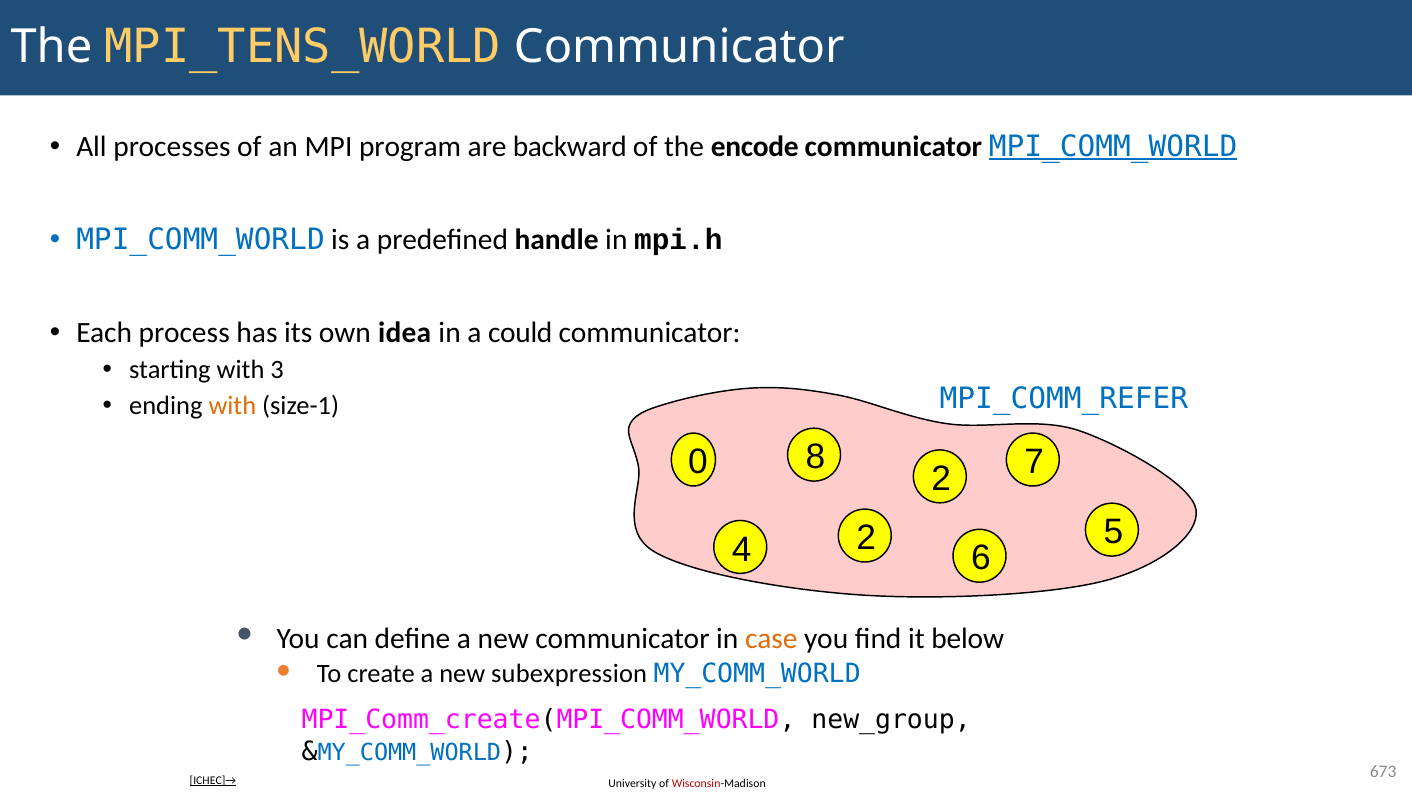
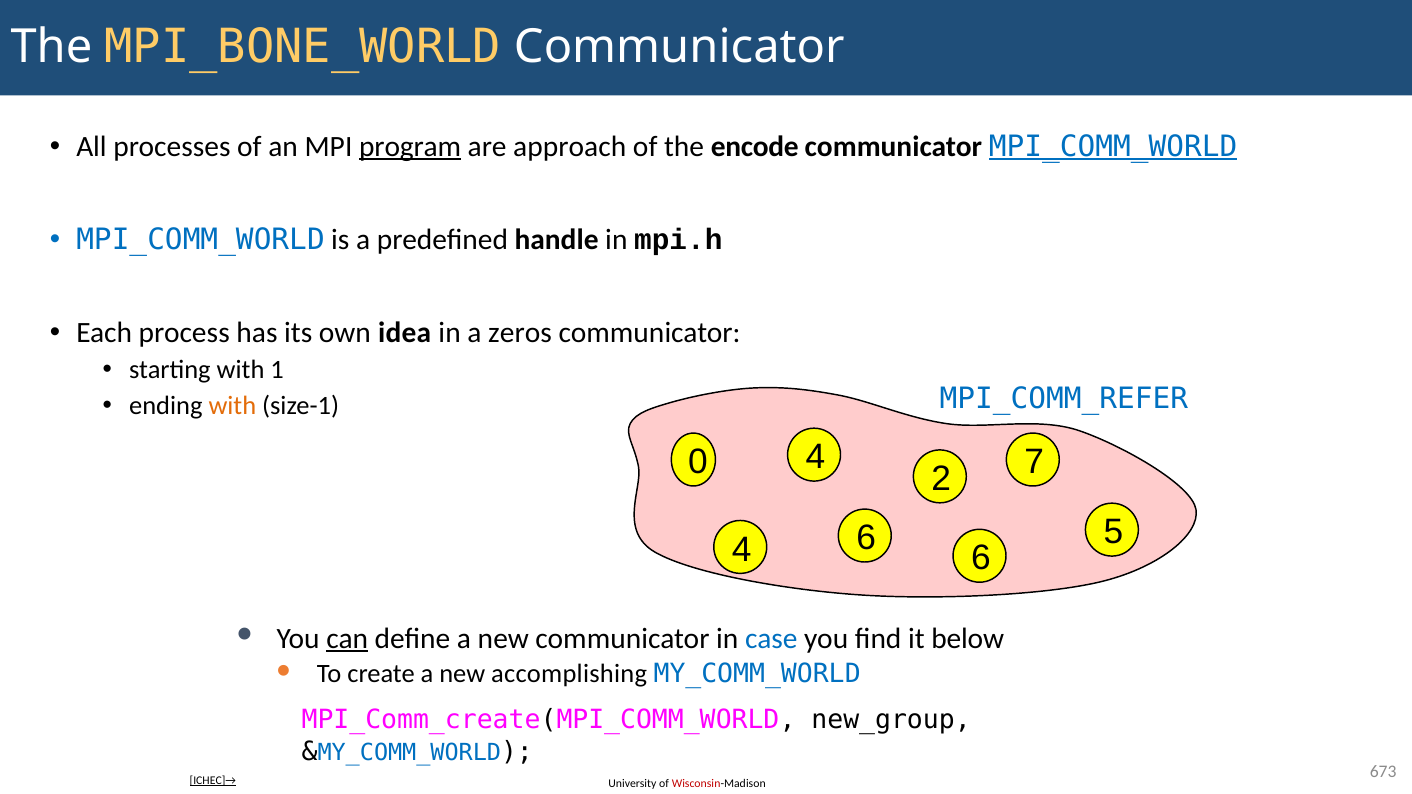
MPI_TENS_WORLD: MPI_TENS_WORLD -> MPI_BONE_WORLD (303, 47)
program underline: none -> present (410, 147)
backward: backward -> approach (570, 147)
could: could -> zeros (520, 333)
3: 3 -> 1 (277, 370)
0 8: 8 -> 4 (816, 457)
4 2: 2 -> 6 (866, 538)
can underline: none -> present (347, 639)
case colour: orange -> blue (771, 639)
subexpression: subexpression -> accomplishing (569, 674)
